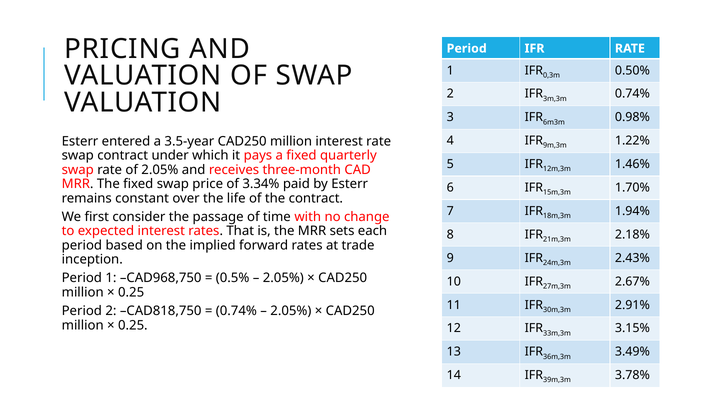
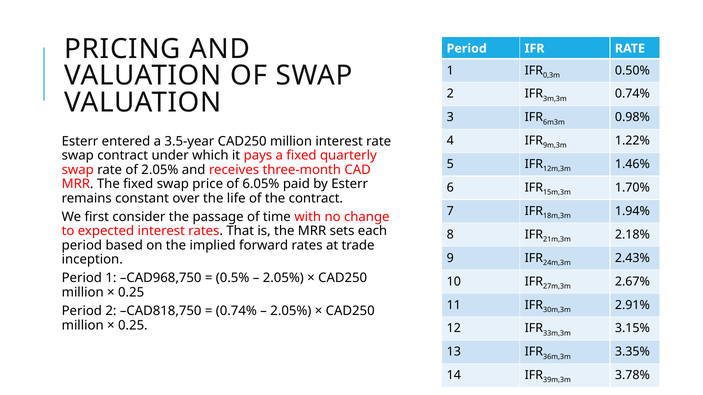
3.34%: 3.34% -> 6.05% (261, 184)
3.49%: 3.49% -> 3.35% (632, 352)
